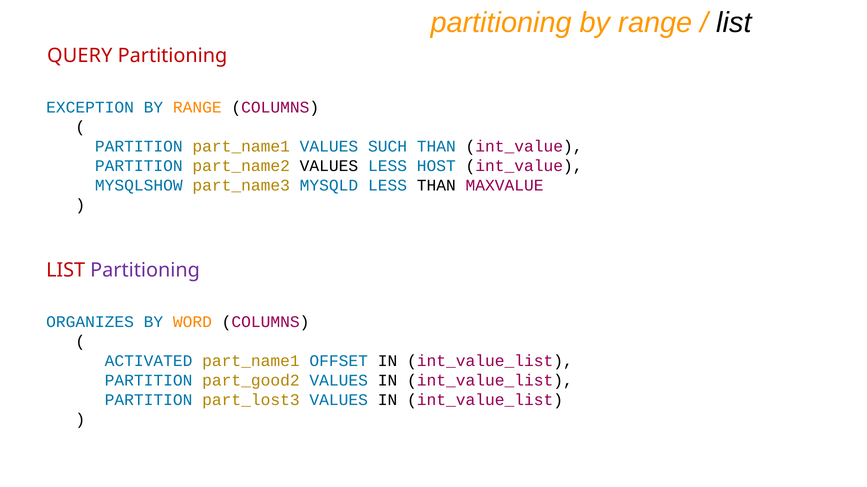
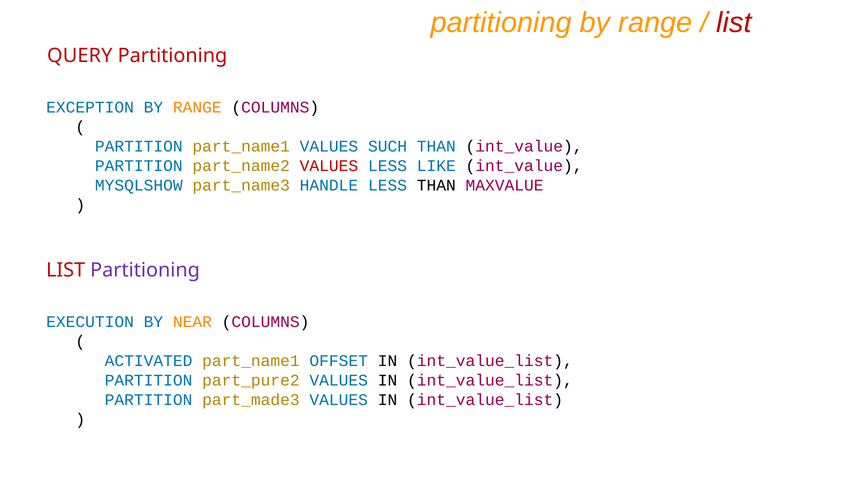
list colour: black -> red (734, 23)
VALUES colour: black -> red (329, 166)
HOST: HOST -> LIKE (436, 166)
MYSQLD: MYSQLD -> HANDLE (329, 186)
ORGANIZES: ORGANIZES -> EXECUTION (90, 322)
WORD: WORD -> NEAR (192, 322)
part_good2: part_good2 -> part_pure2 (251, 381)
part_lost3: part_lost3 -> part_made3 (251, 400)
